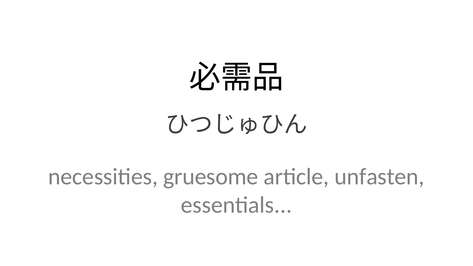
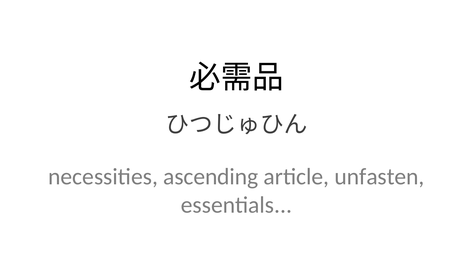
gruesome: gruesome -> ascending (211, 177)
